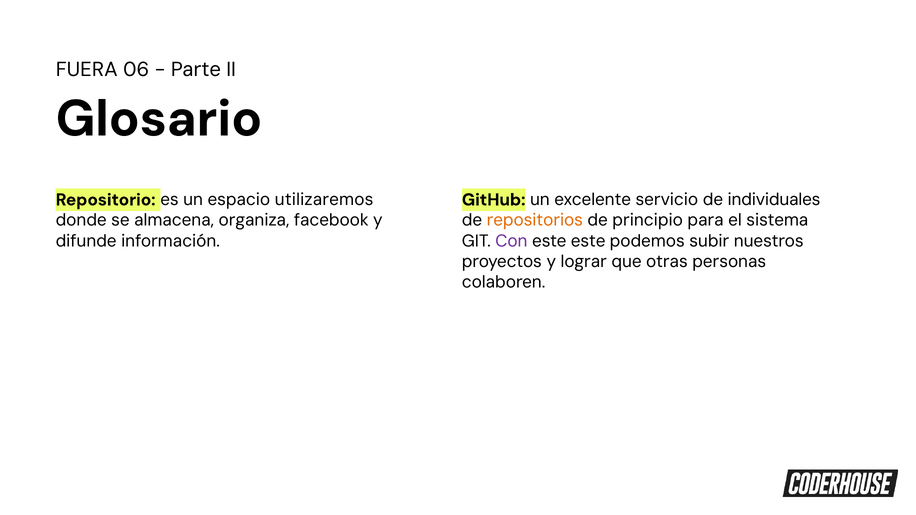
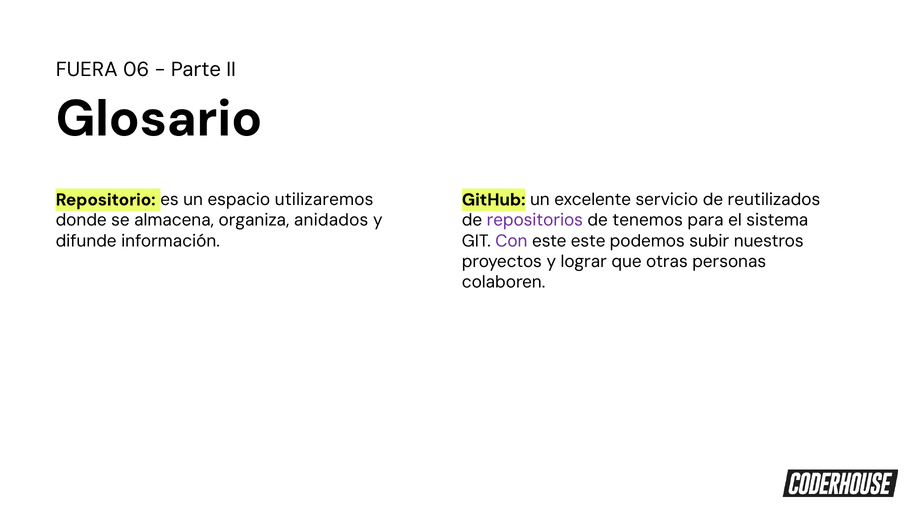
individuales: individuales -> reutilizados (774, 200)
facebook: facebook -> anidados (331, 220)
repositorios colour: orange -> purple (535, 220)
principio: principio -> tenemos (648, 220)
